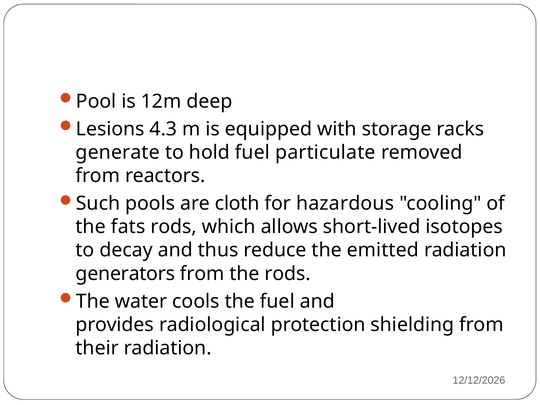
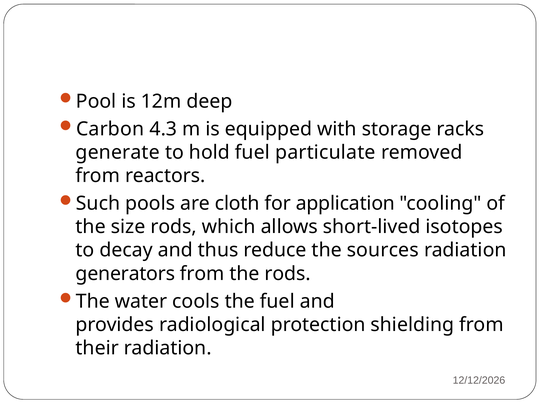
Lesions: Lesions -> Carbon (110, 129)
hazardous: hazardous -> application (345, 203)
fats: fats -> size (128, 227)
emitted: emitted -> sources (383, 250)
